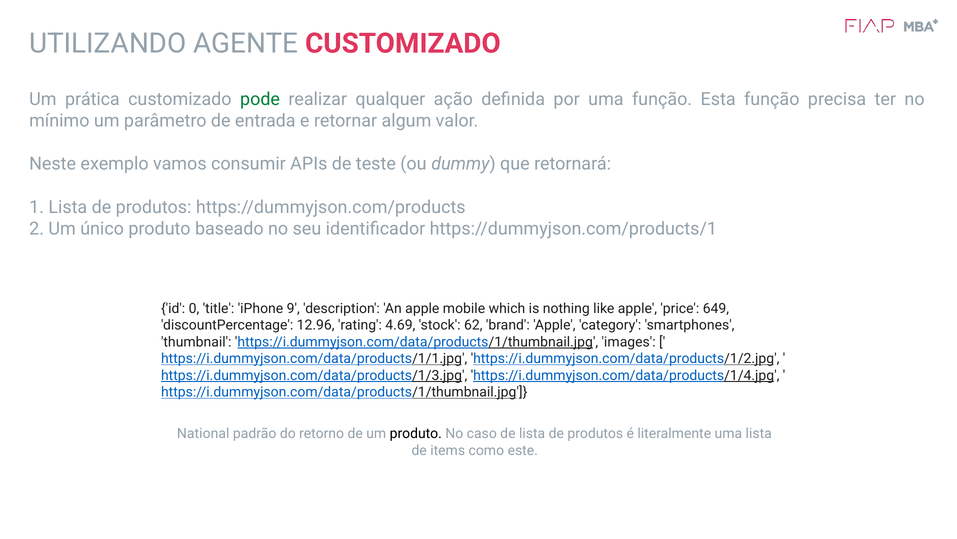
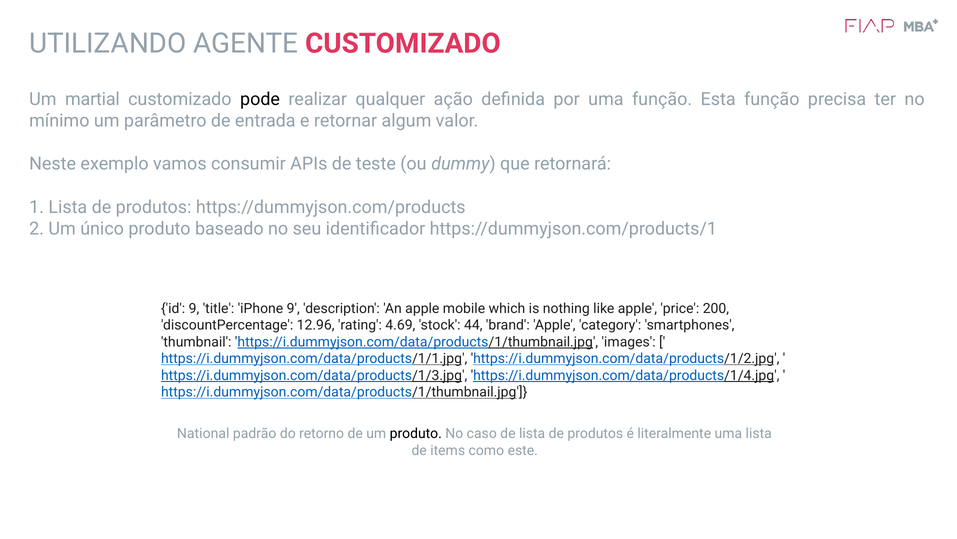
prática: prática -> martial (92, 99)
pode colour: green -> black (260, 99)
id 0: 0 -> 9 (194, 308)
649: 649 -> 200 (716, 308)
62: 62 -> 44 (473, 325)
